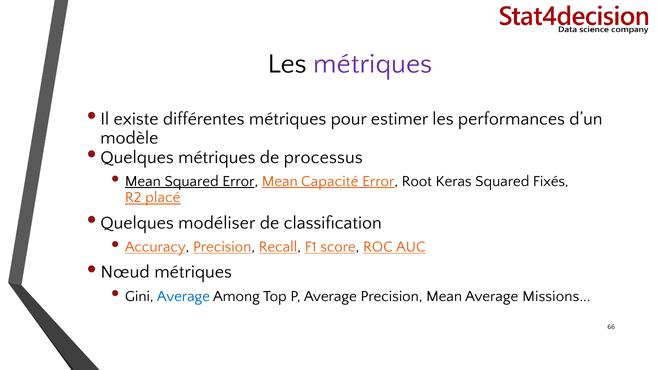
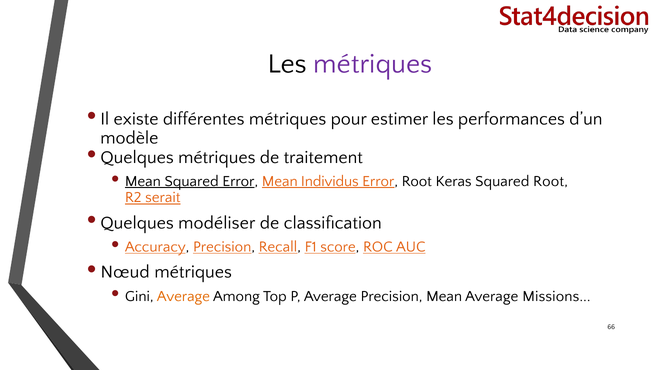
processus: processus -> traitement (323, 157)
Capacité: Capacité -> Individus (330, 181)
Squared Fixés: Fixés -> Root (551, 181)
placé: placé -> serait (163, 197)
Average colour: blue -> orange (183, 296)
